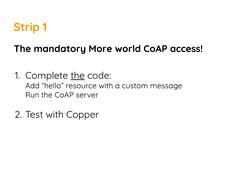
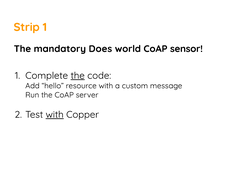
More: More -> Does (100, 49)
access: access -> sensor (186, 49)
with underline: none -> present (55, 115)
